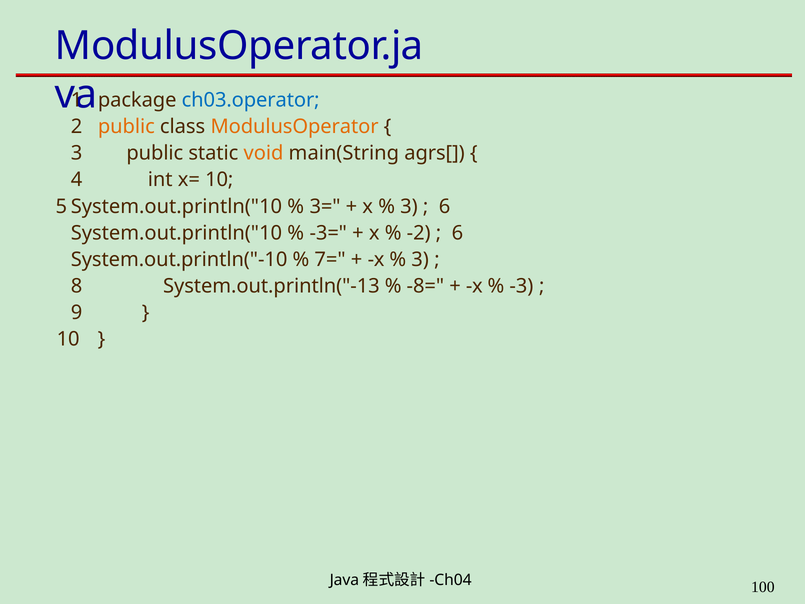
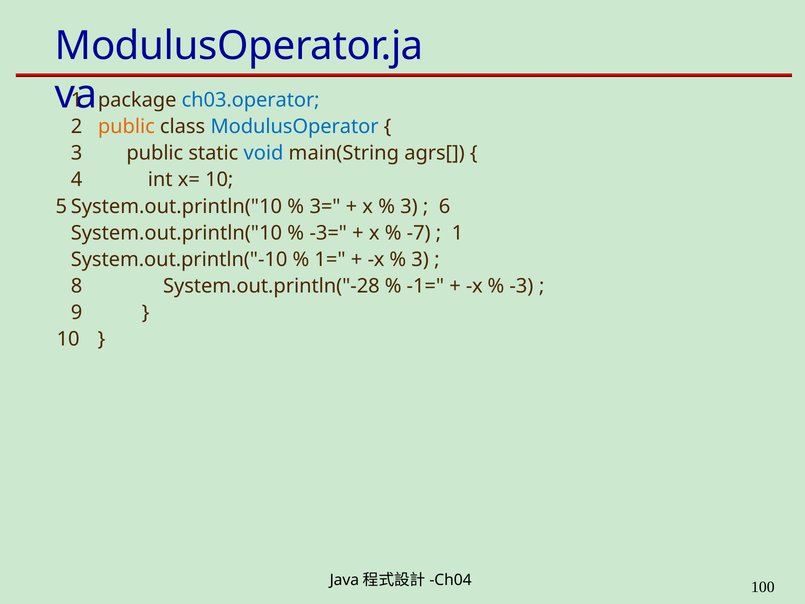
ModulusOperator colour: orange -> blue (295, 127)
void colour: orange -> blue (264, 153)
-2: -2 -> -7 (419, 233)
6: 6 -> 1 (457, 233)
7=: 7= -> 1= (330, 259)
System.out.println("-13: System.out.println("-13 -> System.out.println("-28 (271, 286)
-8=: -8= -> -1= (425, 286)
